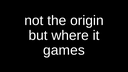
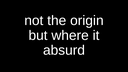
games: games -> absurd (64, 50)
